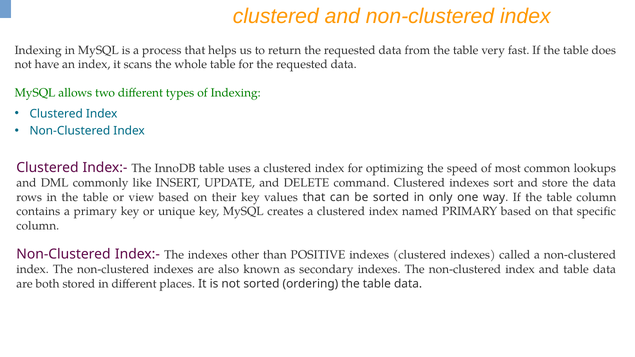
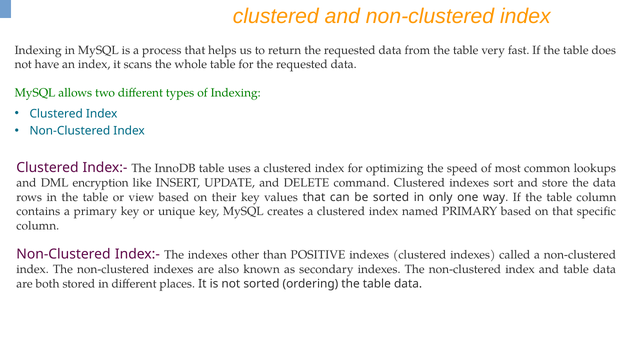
commonly: commonly -> encryption (101, 183)
